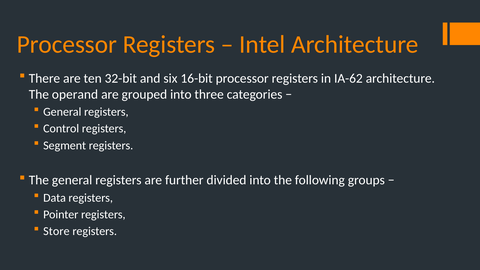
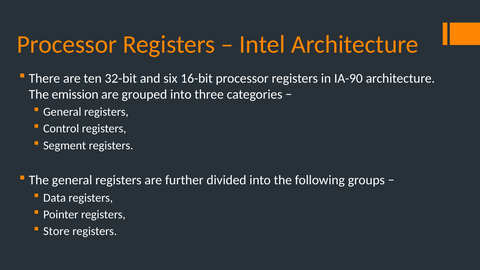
IA-62: IA-62 -> IA-90 (348, 78)
operand: operand -> emission (75, 94)
